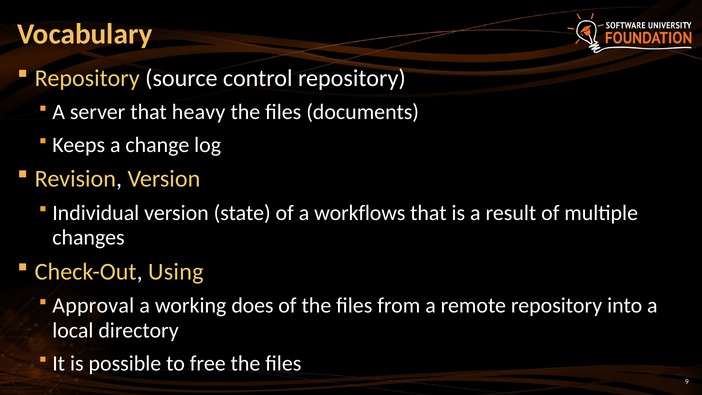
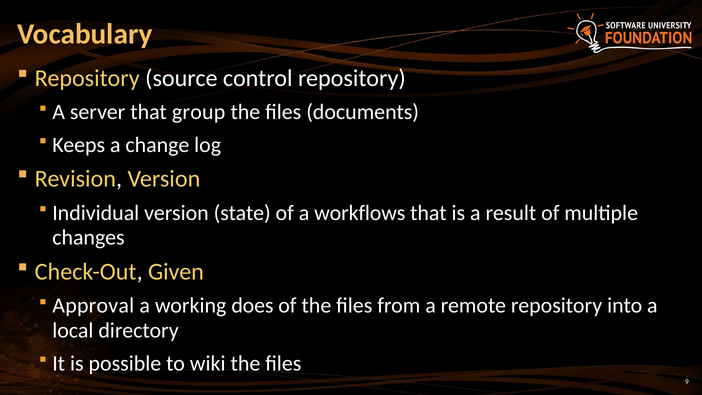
heavy: heavy -> group (199, 112)
Using: Using -> Given (176, 272)
free: free -> wiki (208, 363)
